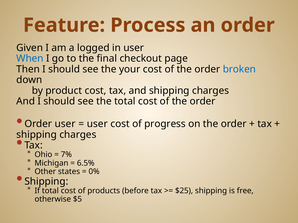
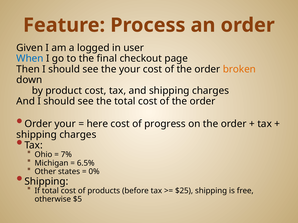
broken colour: blue -> orange (239, 69)
Order user: user -> your (65, 124)
user: user -> here (97, 124)
